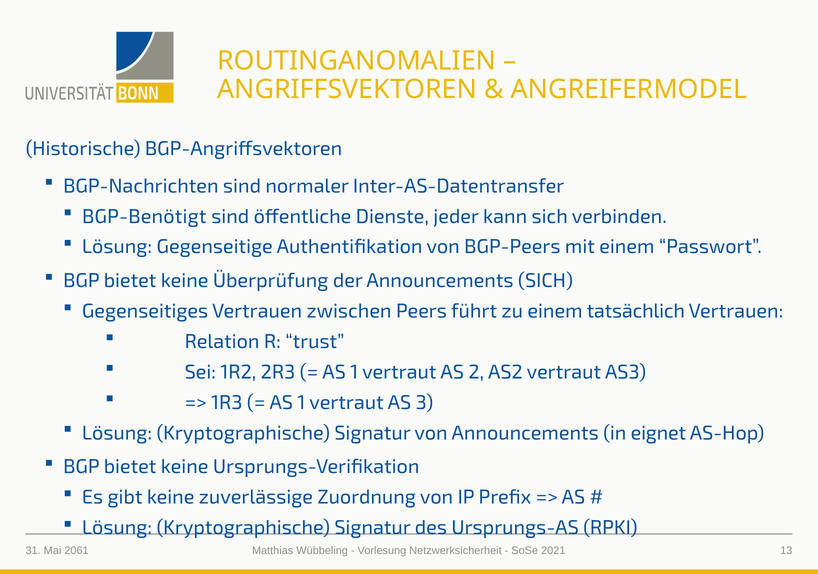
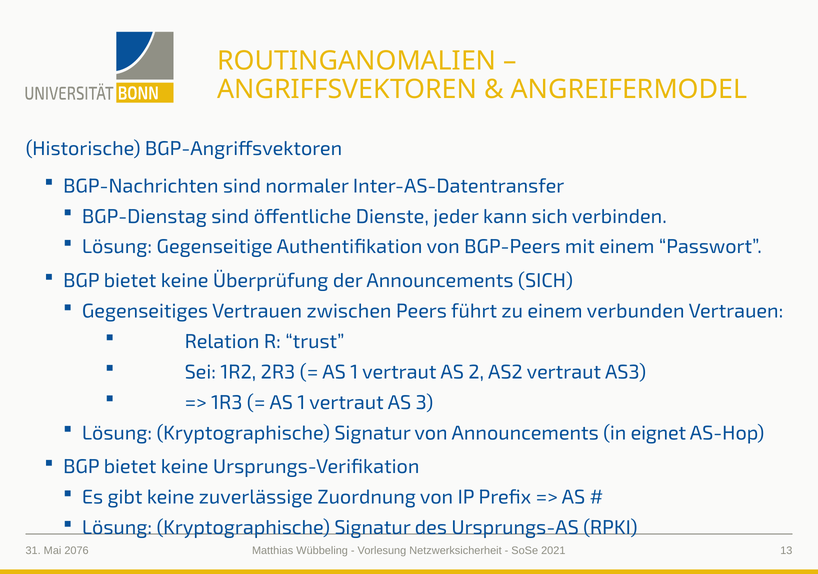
BGP-Benötigt: BGP-Benötigt -> BGP-Dienstag (144, 216)
tatsächlich: tatsächlich -> verbunden (636, 311)
2061: 2061 -> 2076 (77, 550)
